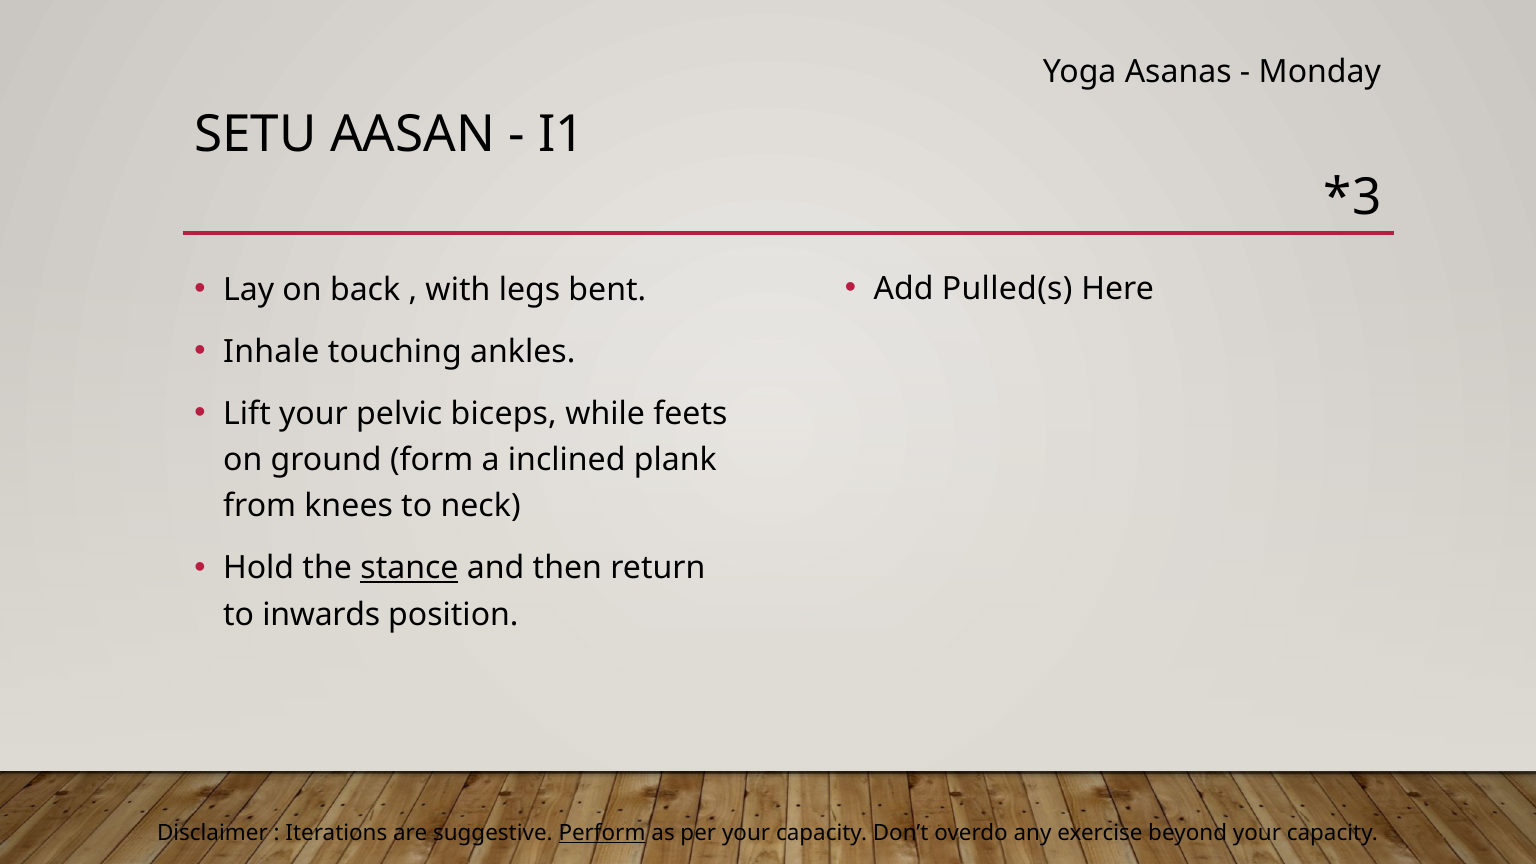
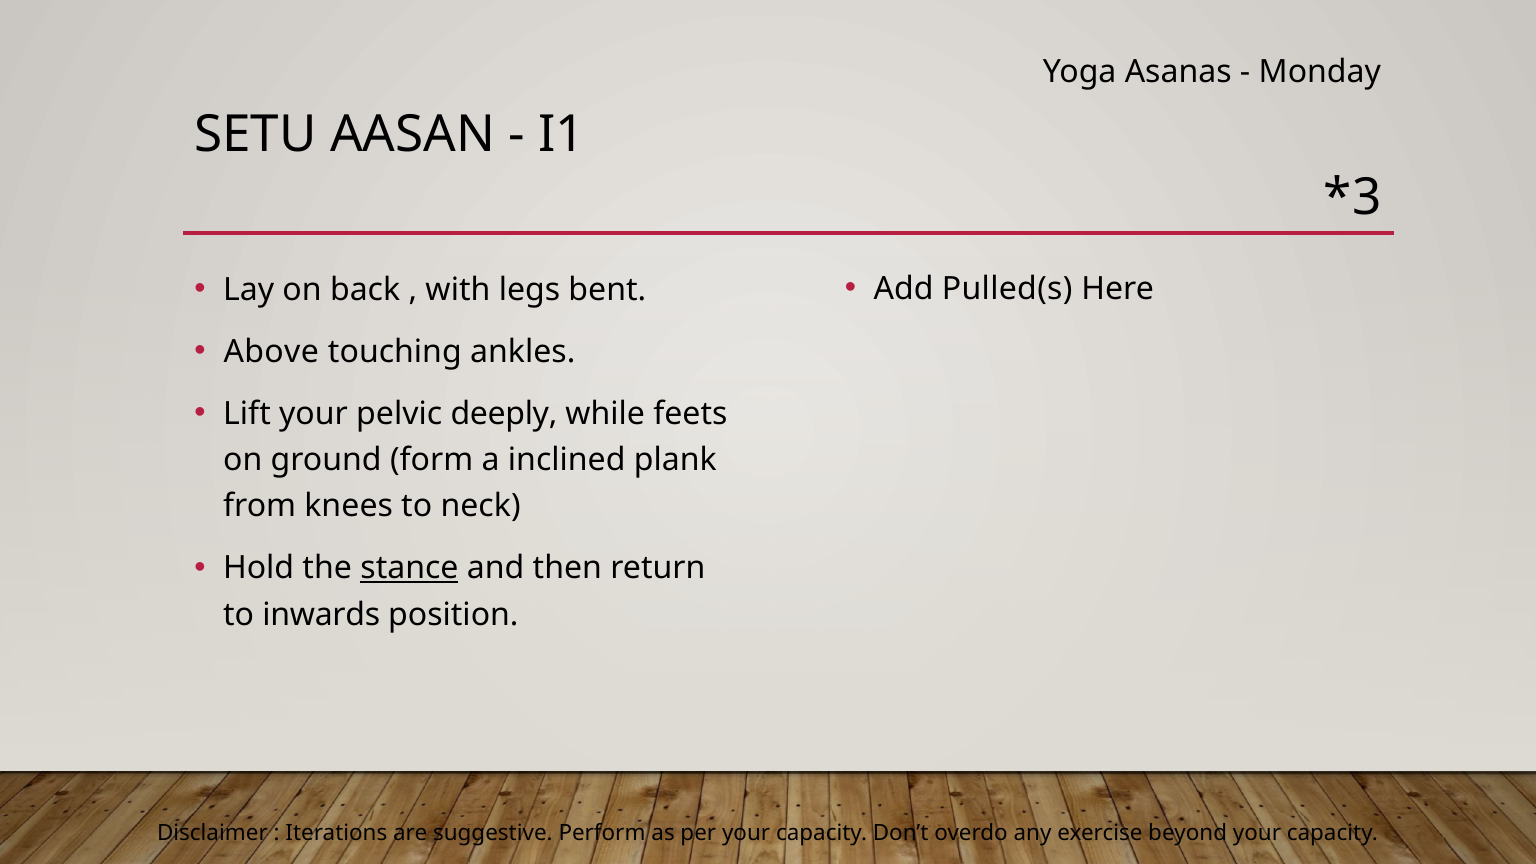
Inhale: Inhale -> Above (271, 352)
biceps: biceps -> deeply (504, 414)
Perform underline: present -> none (602, 833)
